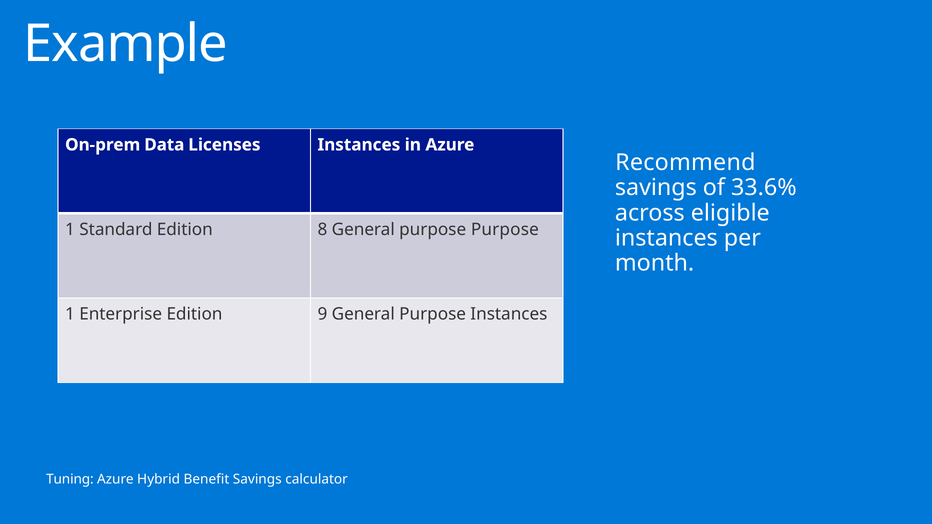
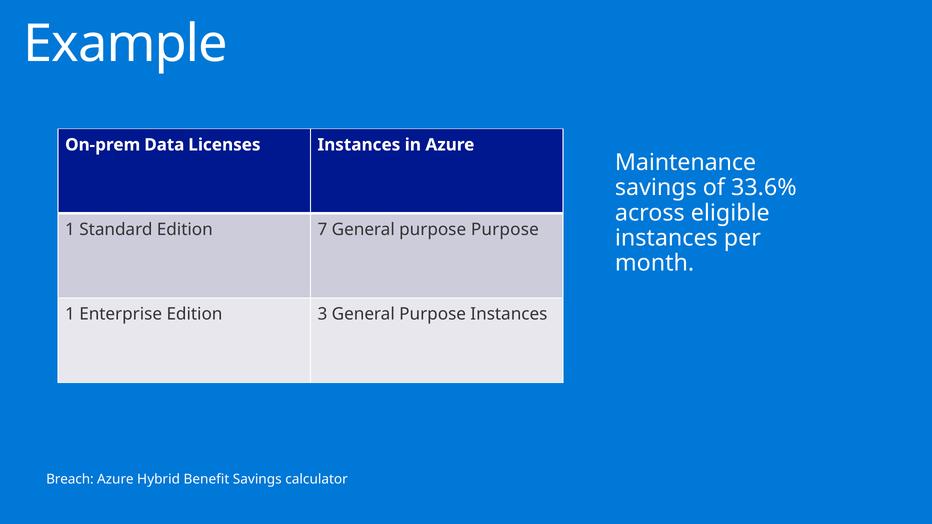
Recommend: Recommend -> Maintenance (686, 163)
8: 8 -> 7 (322, 230)
9: 9 -> 3 (322, 314)
Tuning: Tuning -> Breach (70, 480)
